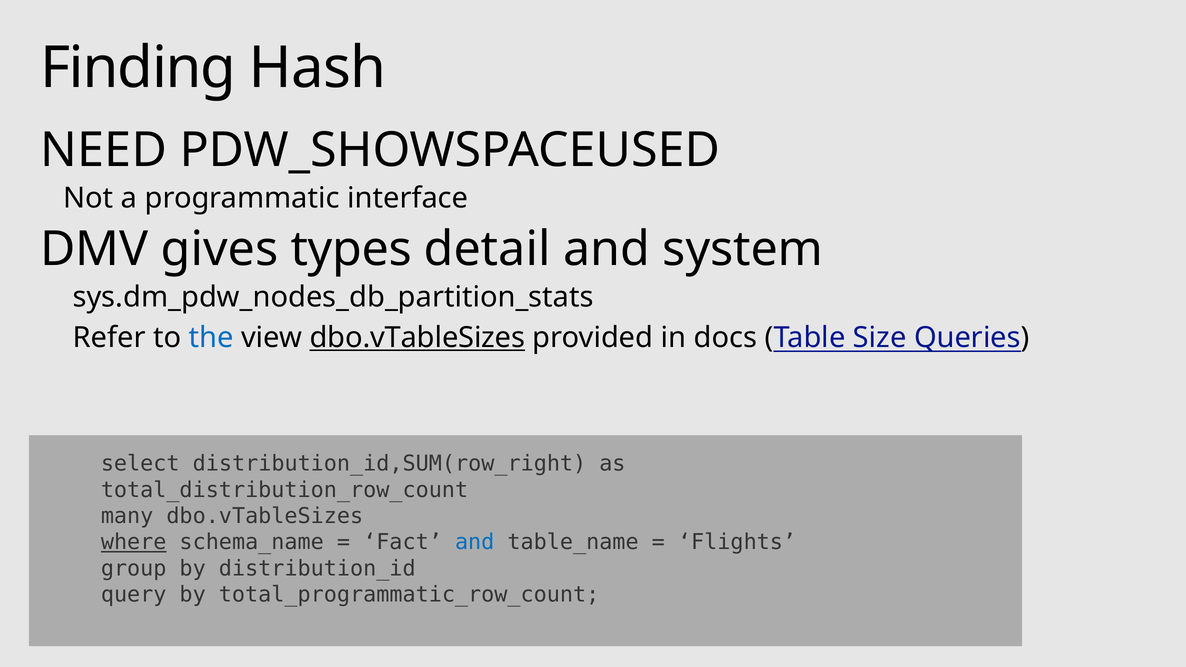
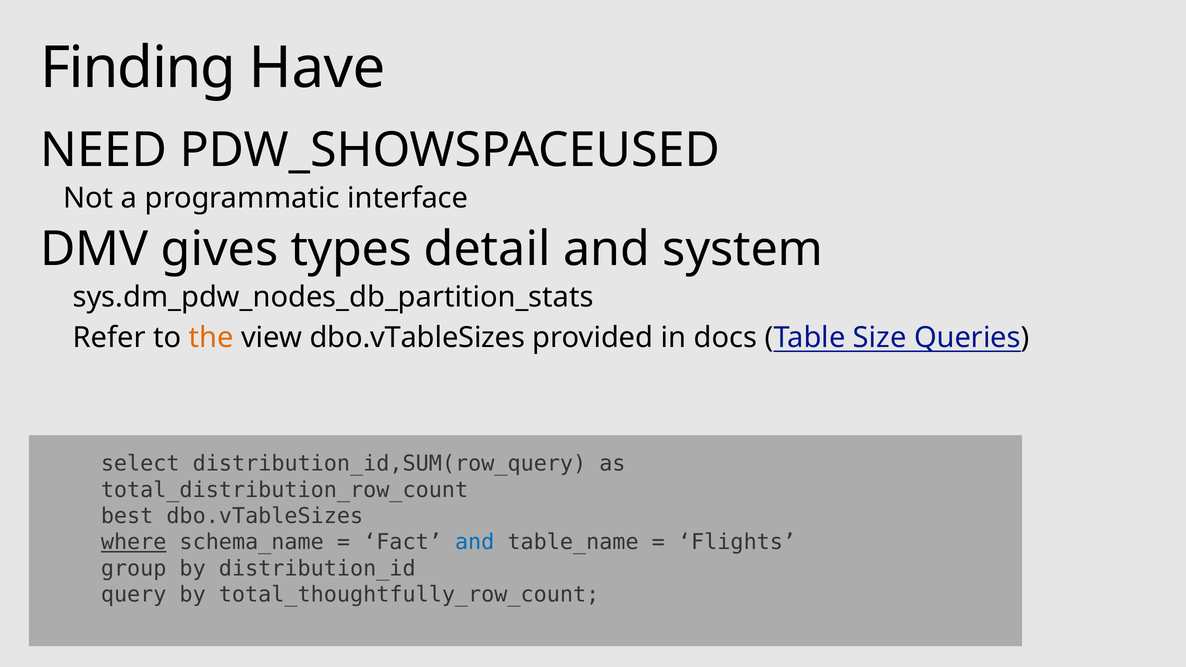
Hash: Hash -> Have (317, 68)
the colour: blue -> orange (211, 338)
dbo.vTableSizes underline: present -> none (417, 338)
distribution_id,SUM(row_right: distribution_id,SUM(row_right -> distribution_id,SUM(row_query (389, 464)
many: many -> best (127, 516)
total_programmatic_row_count: total_programmatic_row_count -> total_thoughtfully_row_count (409, 595)
